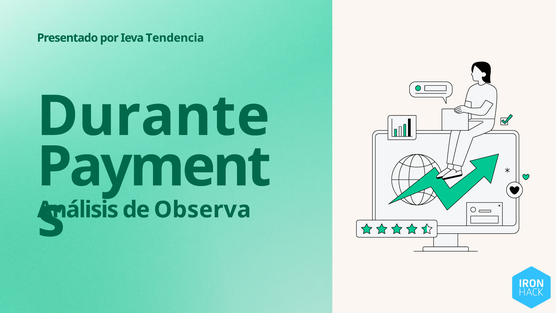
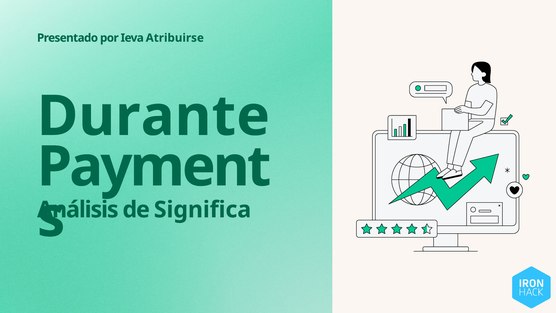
Tendencia: Tendencia -> Atribuirse (175, 38)
Observa: Observa -> Significa (202, 210)
